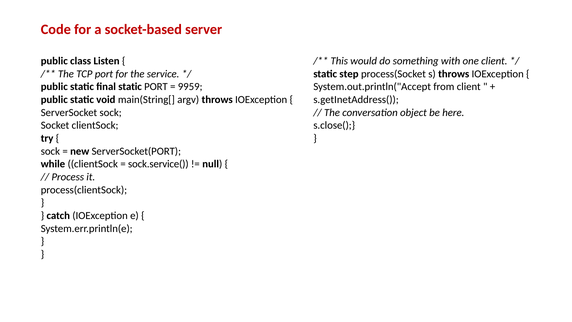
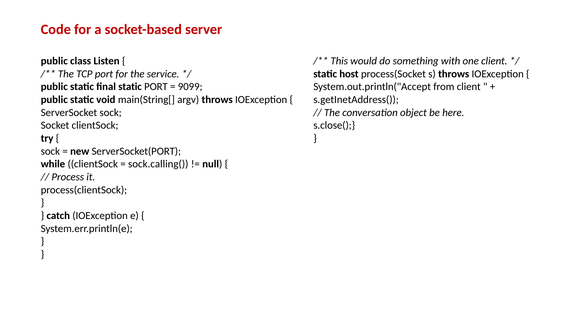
step: step -> host (349, 74)
9959: 9959 -> 9099 (190, 87)
sock.service(: sock.service( -> sock.calling( (158, 164)
